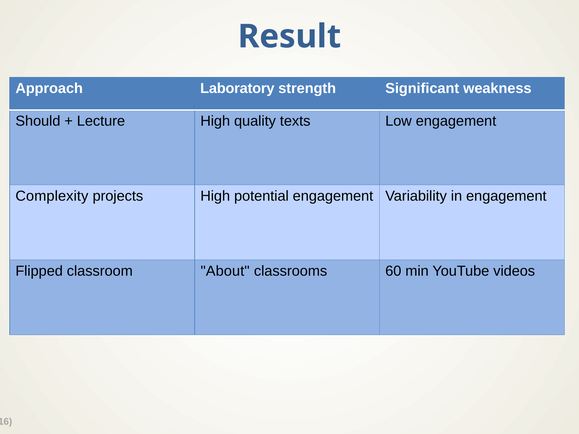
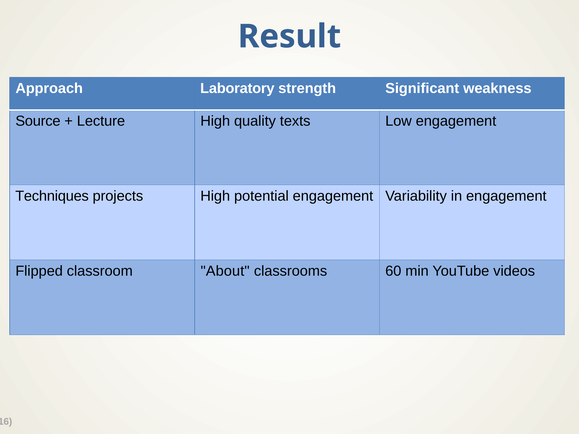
Should: Should -> Source (38, 121)
Complexity: Complexity -> Techniques (52, 196)
